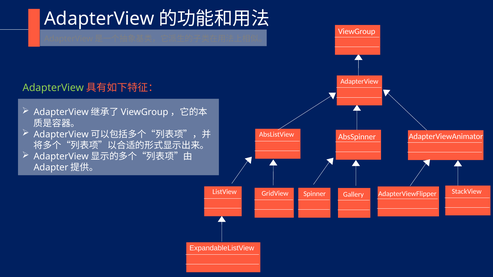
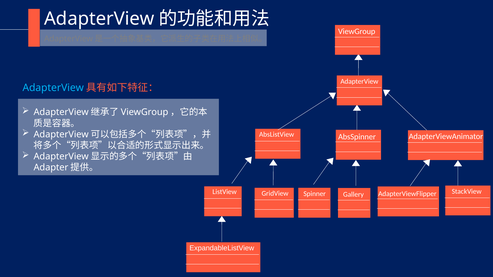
AdapterView colour: light green -> light blue (53, 88)
